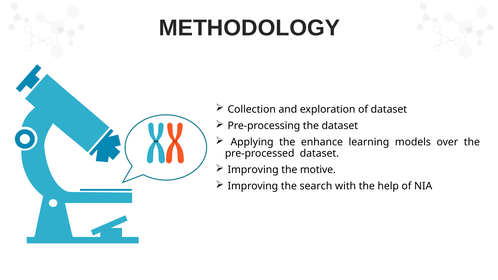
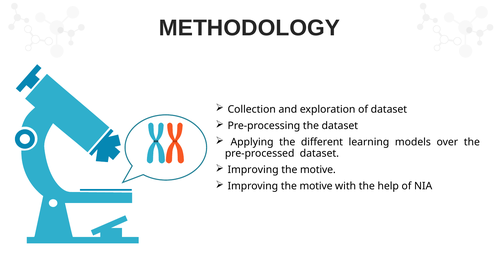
enhance: enhance -> different (322, 142)
search: search -> motive (316, 186)
